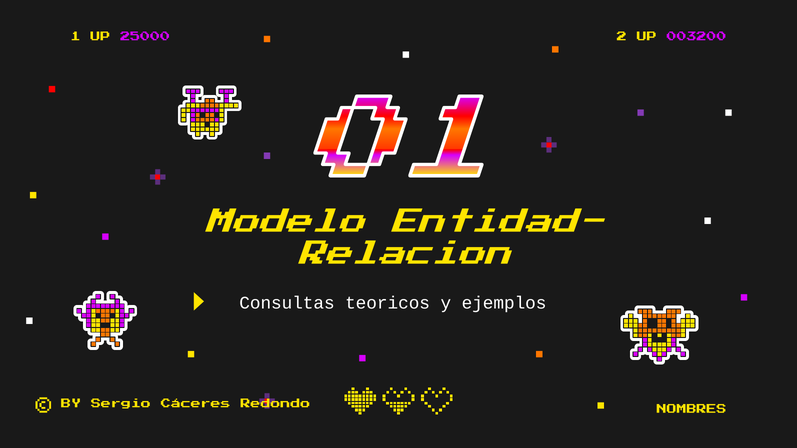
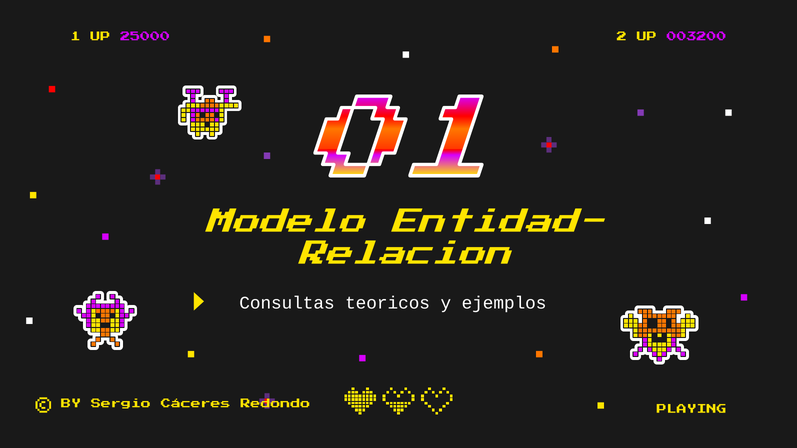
NOMBRES: NOMBRES -> PLAYING (692, 411)
